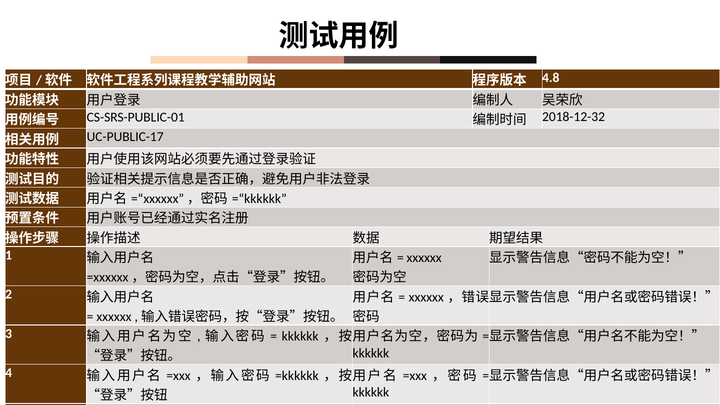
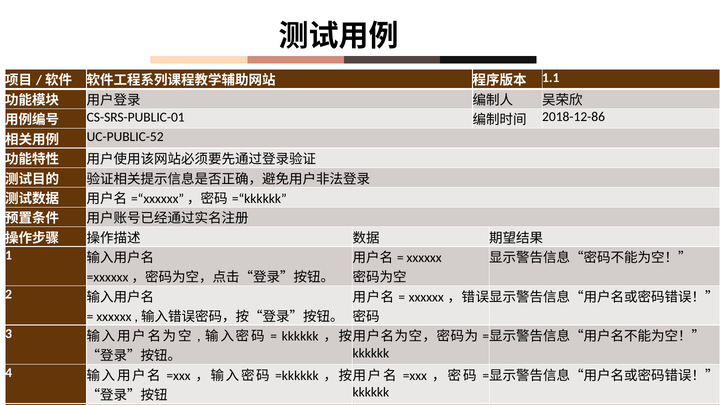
4.8: 4.8 -> 1.1 (551, 78)
2018-12-32: 2018-12-32 -> 2018-12-86 (574, 117)
UC-PUBLIC-17: UC-PUBLIC-17 -> UC-PUBLIC-52 (125, 137)
